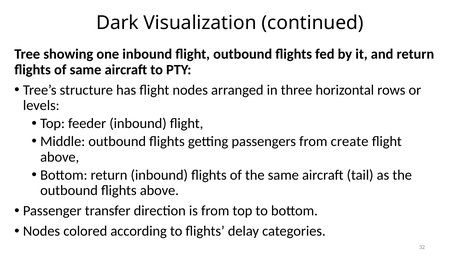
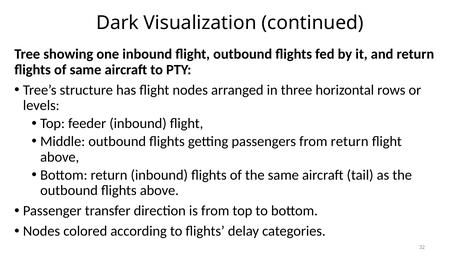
from create: create -> return (350, 141)
